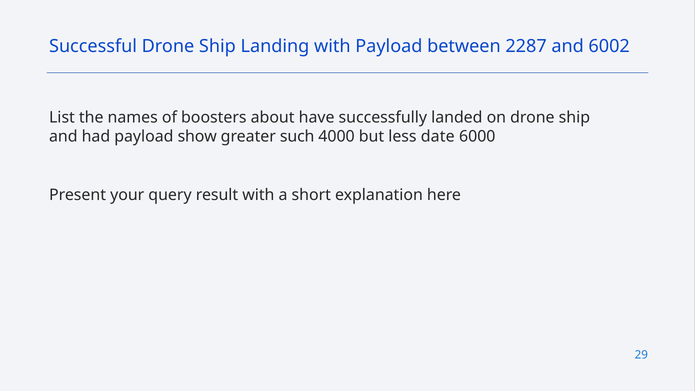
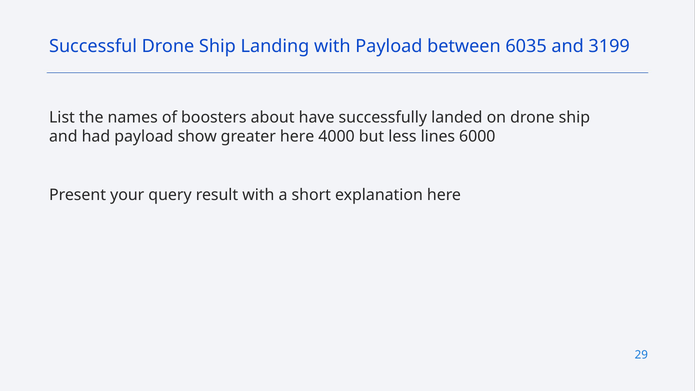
2287: 2287 -> 6035 (526, 46)
6002: 6002 -> 3199 (609, 46)
greater such: such -> here (297, 136)
date: date -> lines (438, 136)
